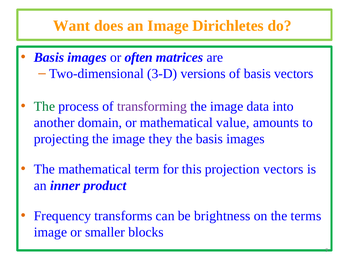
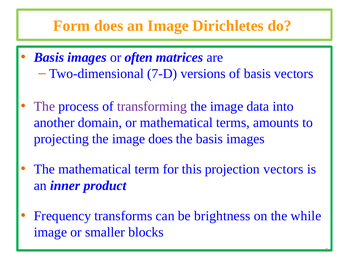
Want: Want -> Form (72, 26)
3-D: 3-D -> 7-D (162, 74)
The colour: green -> purple (44, 106)
value: value -> terms (233, 123)
image they: they -> does (161, 139)
terms: terms -> while (306, 216)
